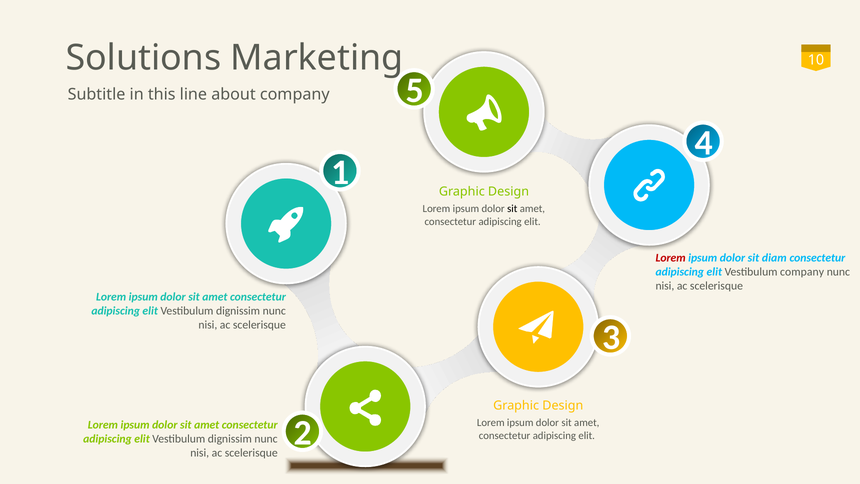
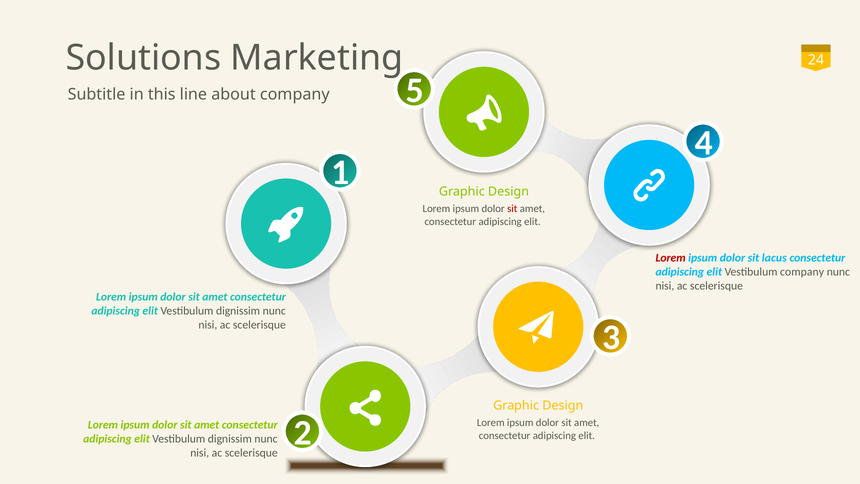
10: 10 -> 24 (816, 60)
sit colour: black -> red (512, 209)
diam: diam -> lacus (774, 258)
